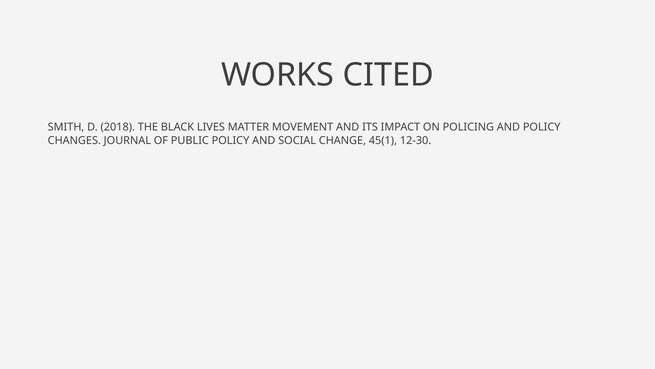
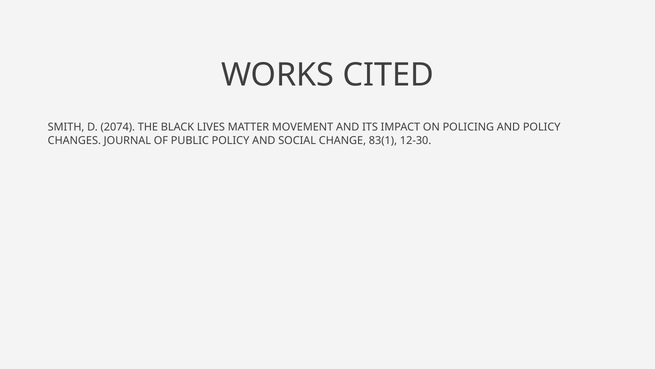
2018: 2018 -> 2074 (118, 127)
45(1: 45(1 -> 83(1 (383, 140)
